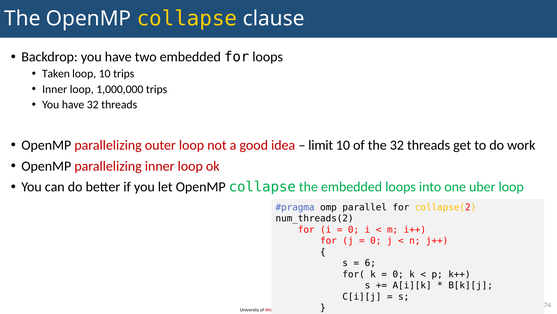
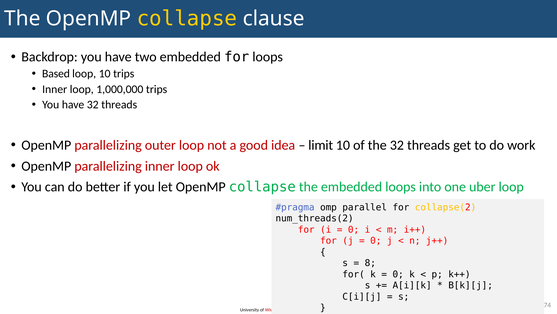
Taken: Taken -> Based (56, 74)
6: 6 -> 8 (370, 263)
